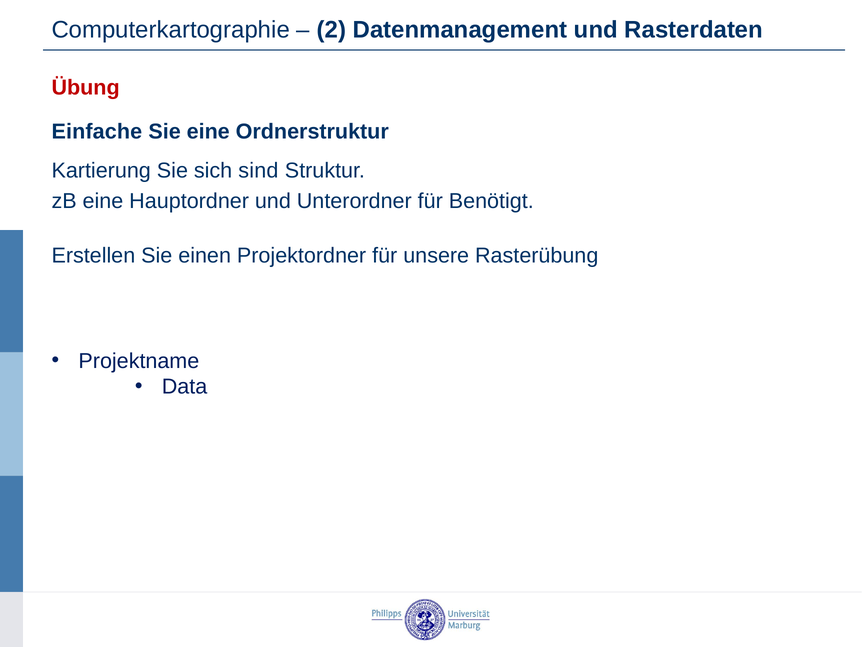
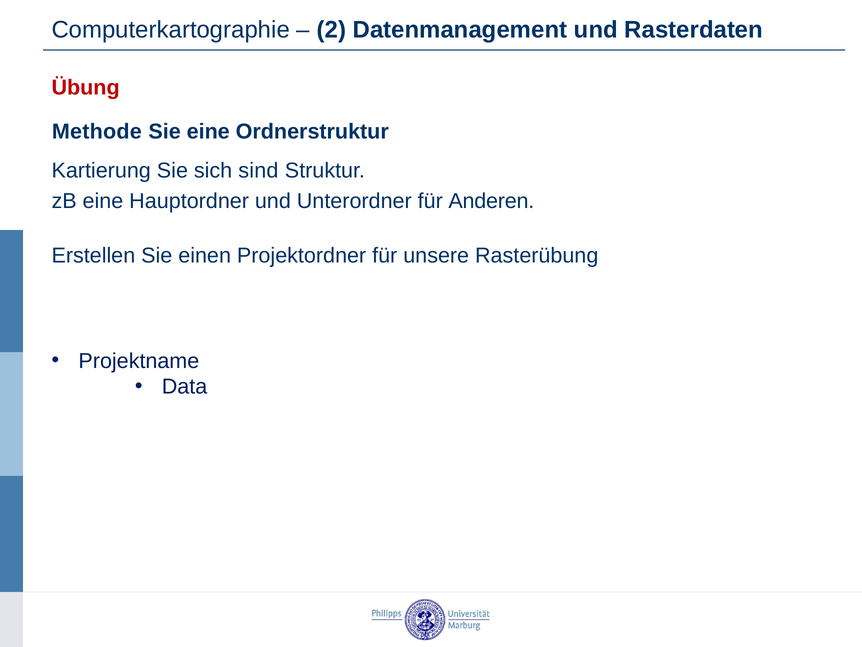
Einfache: Einfache -> Methode (97, 131)
Benötigt: Benötigt -> Anderen (491, 201)
